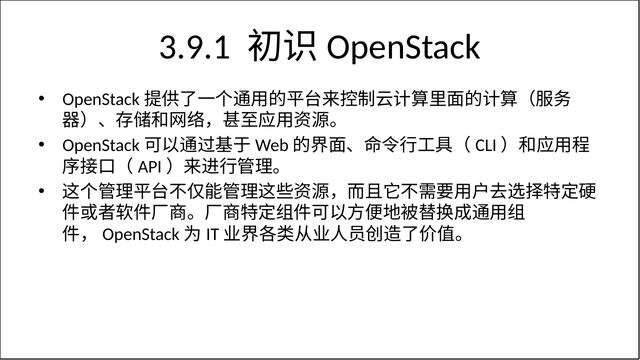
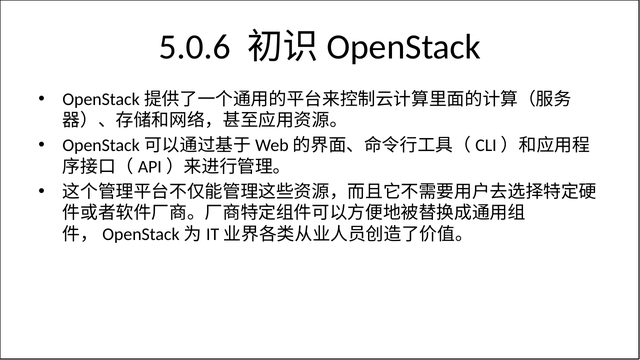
3.9.1: 3.9.1 -> 5.0.6 (195, 47)
